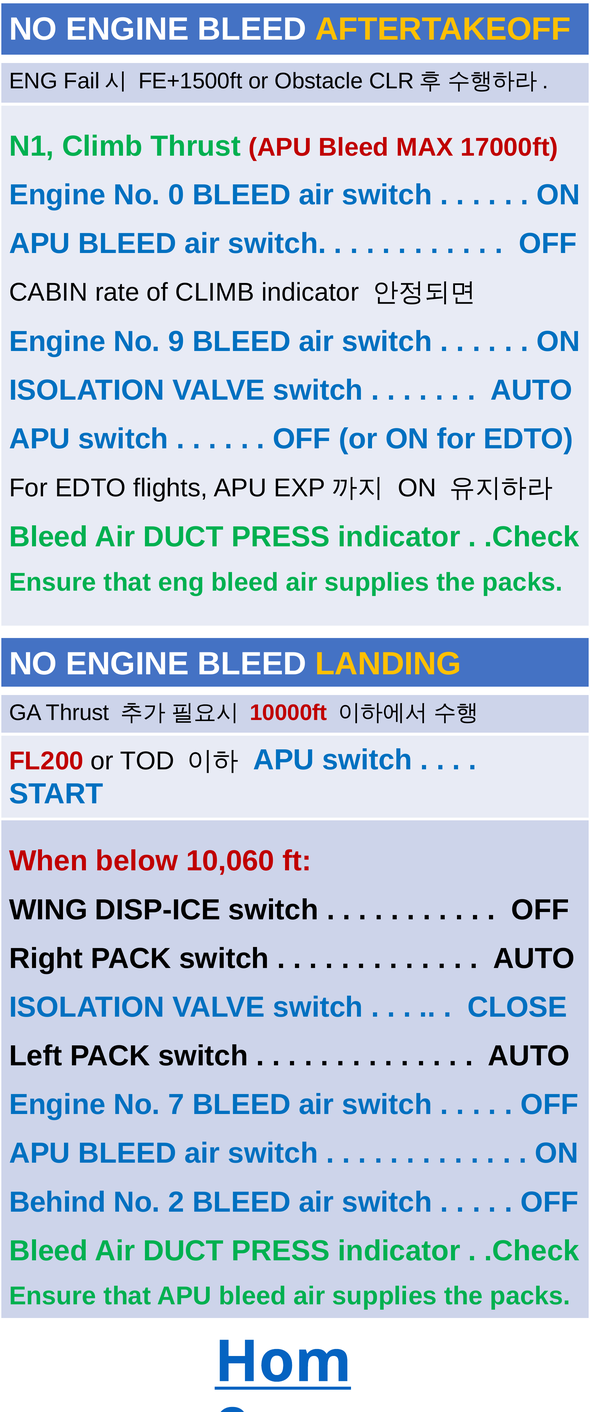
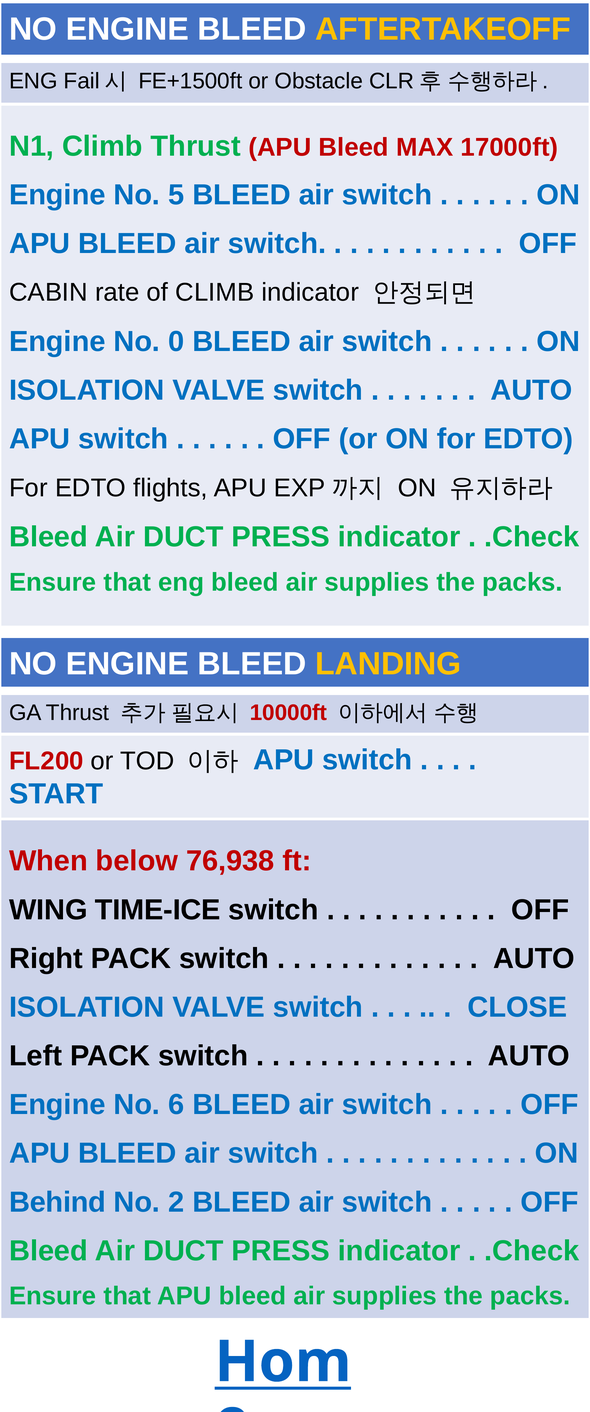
0: 0 -> 5 (176, 195)
9: 9 -> 0 (176, 342)
10,060: 10,060 -> 76,938 (230, 861)
DISP-ICE: DISP-ICE -> TIME-ICE (158, 910)
7: 7 -> 6 (176, 1104)
